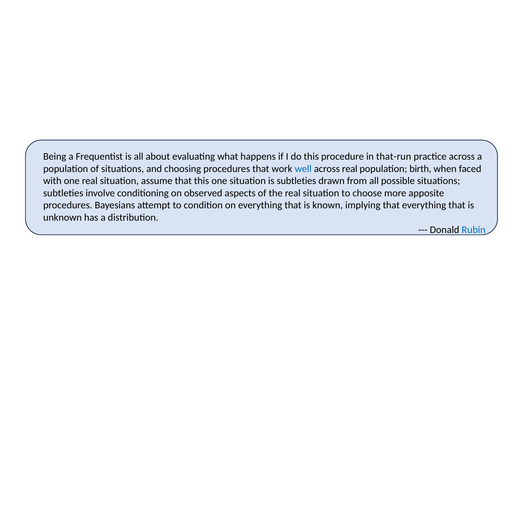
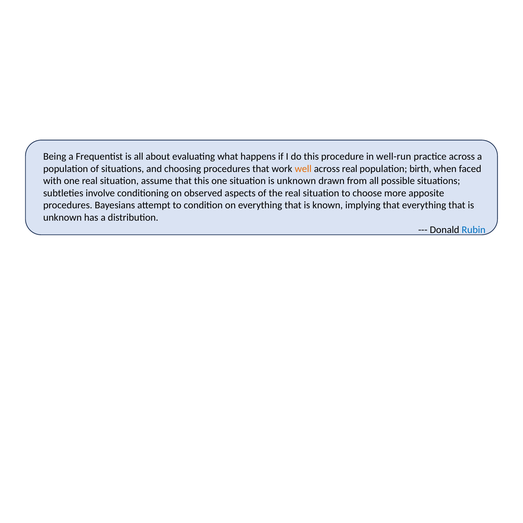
that-run: that-run -> well-run (394, 156)
well colour: blue -> orange (303, 169)
situation is subtleties: subtleties -> unknown (296, 181)
